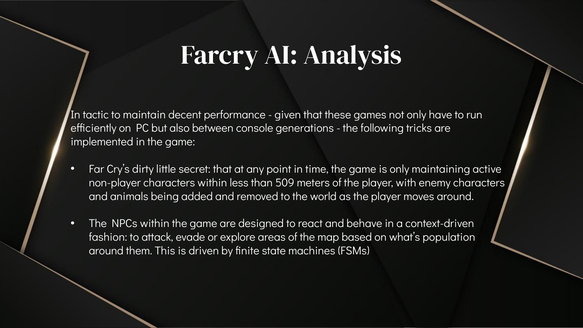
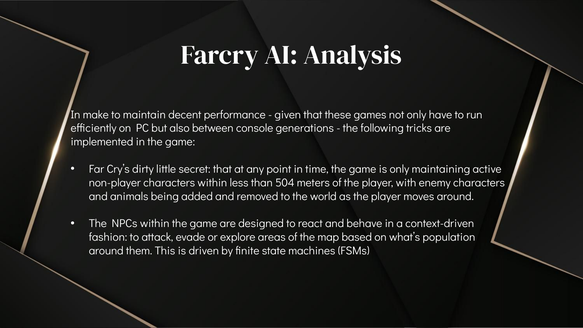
tactic: tactic -> make (96, 115)
509: 509 -> 504 (285, 183)
